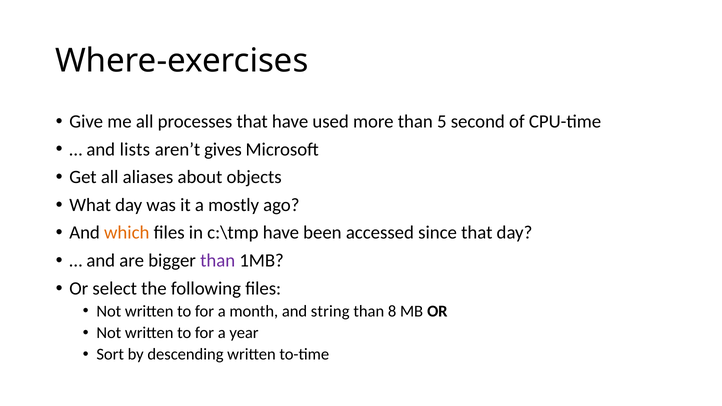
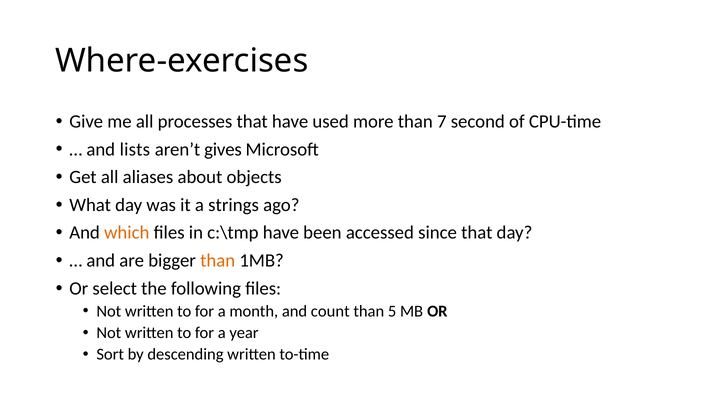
5: 5 -> 7 (442, 122)
mostly: mostly -> strings (234, 205)
than colour: purple -> orange (218, 261)
string: string -> count (330, 311)
8: 8 -> 5 (392, 311)
